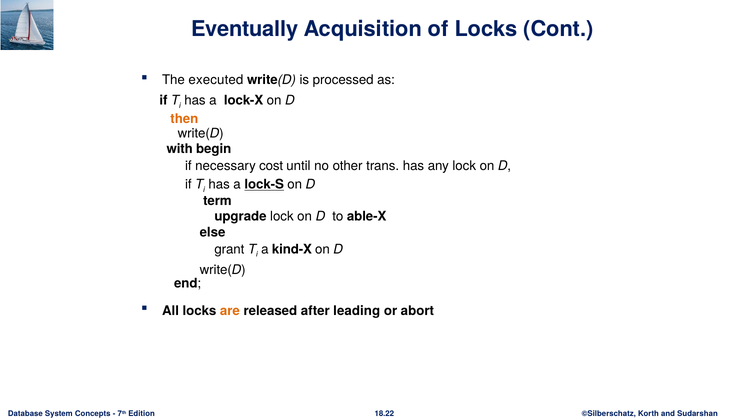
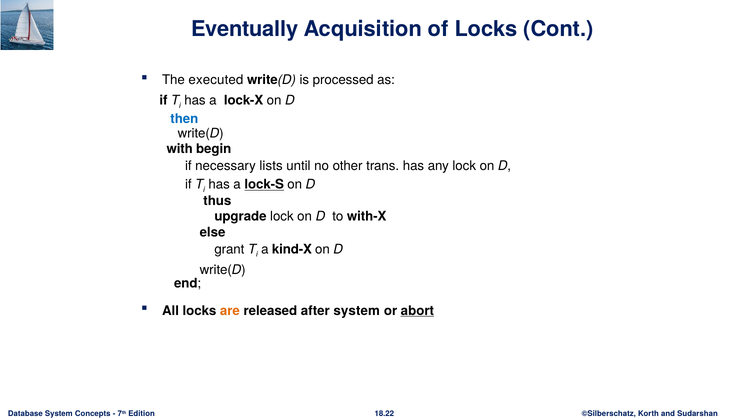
then colour: orange -> blue (184, 119)
cost: cost -> lists (271, 166)
term: term -> thus (217, 201)
able-X: able-X -> with-X (367, 217)
after leading: leading -> system (357, 311)
abort underline: none -> present (417, 311)
